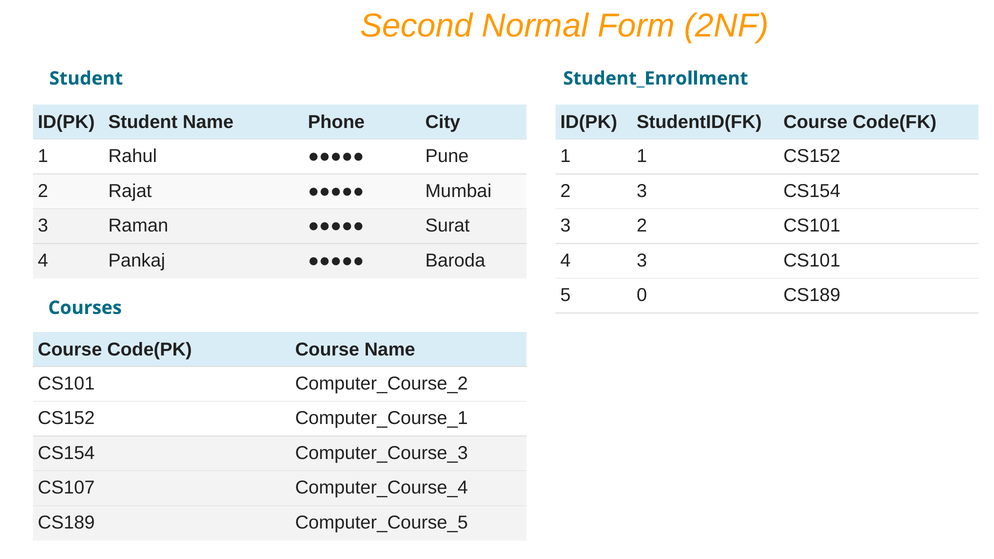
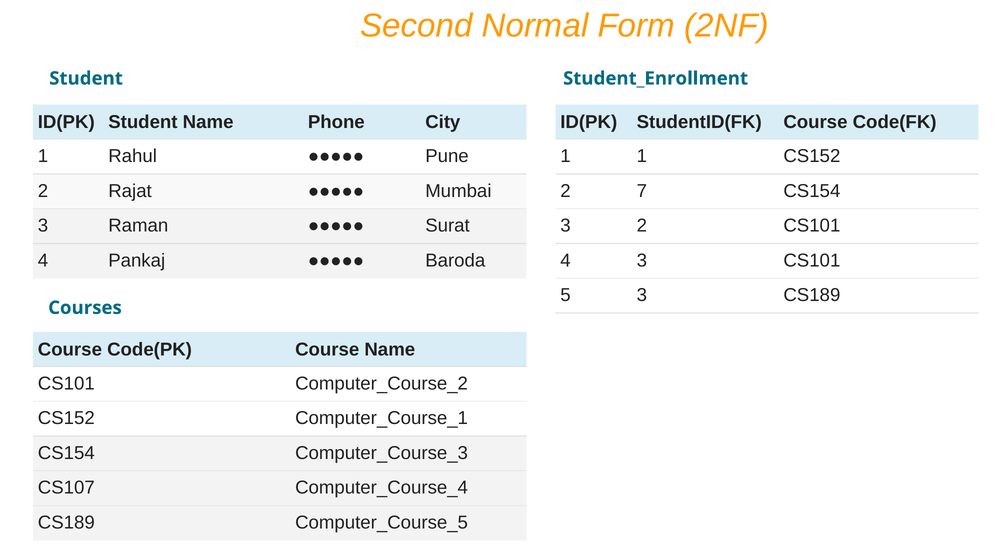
2 3: 3 -> 7 (642, 191)
5 0: 0 -> 3 (642, 295)
